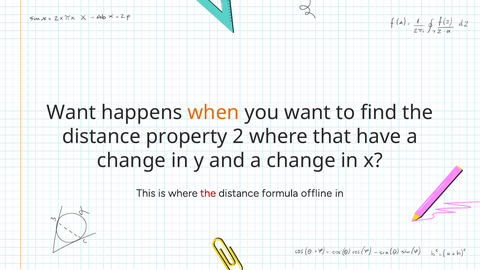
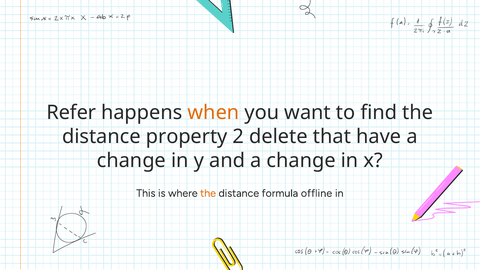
Want: Want -> Refer (71, 112)
2 where: where -> delete (278, 136)
the colour: red -> orange (208, 193)
